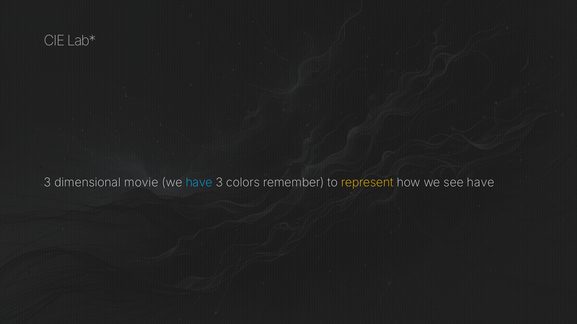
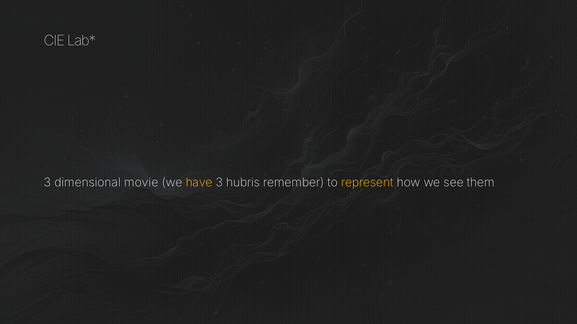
have colour: light blue -> yellow (199, 183)
colors: colors -> hubris (243, 183)
see have: have -> them (481, 183)
